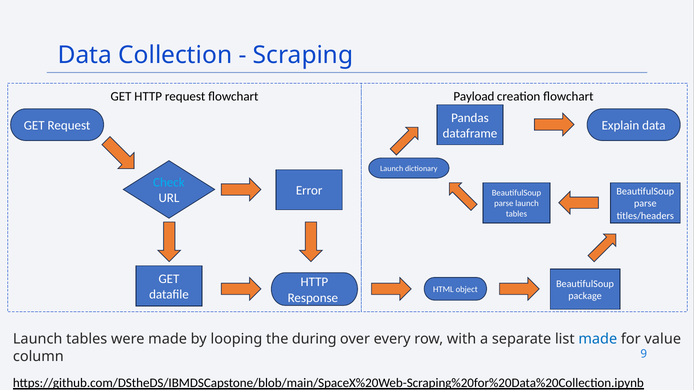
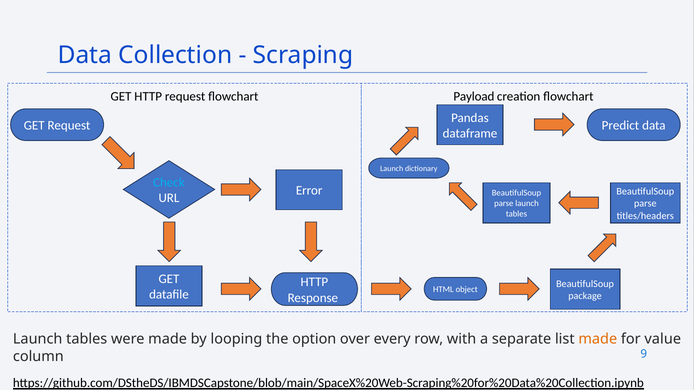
Explain: Explain -> Predict (620, 126)
during: during -> option (314, 339)
made colour: blue -> orange (598, 339)
